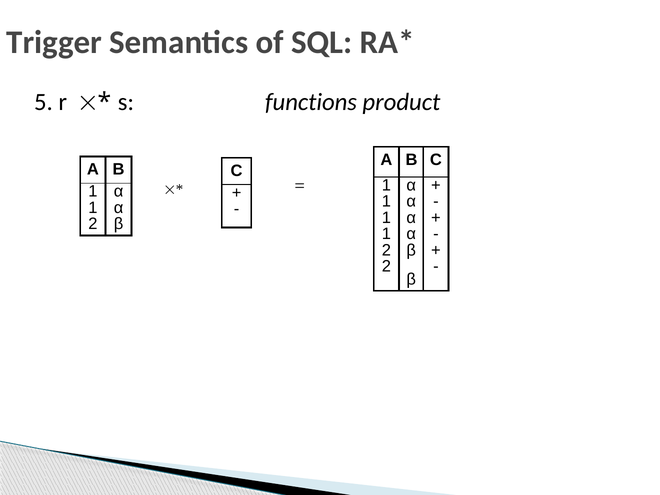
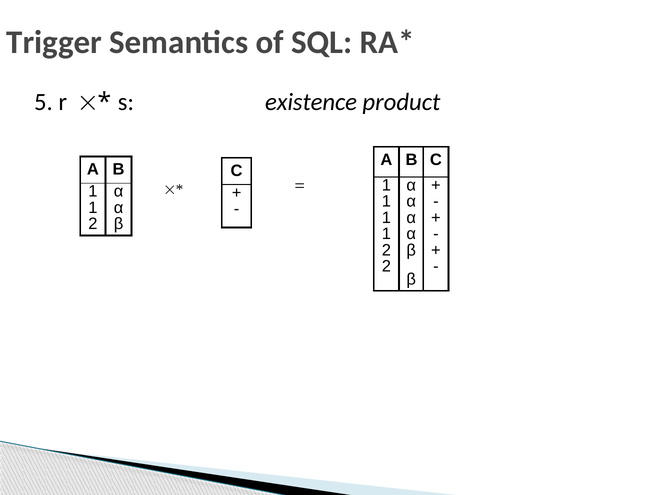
functions: functions -> existence (311, 102)
